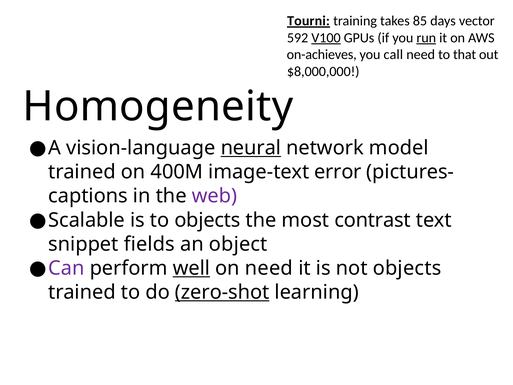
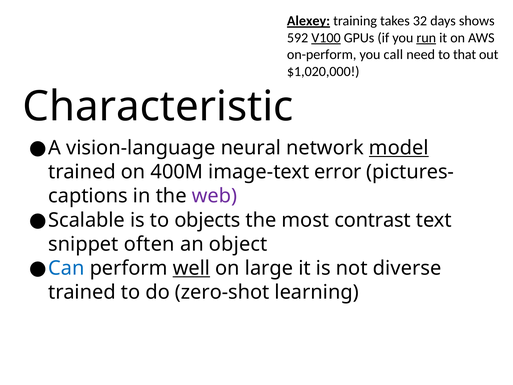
Tourni: Tourni -> Alexey (309, 21)
85: 85 -> 32 (420, 21)
vector: vector -> shows (477, 21)
on-achieves: on-achieves -> on-perform (322, 55)
$8,000,000: $8,000,000 -> $1,020,000 (323, 71)
Homogeneity: Homogeneity -> Characteristic (158, 106)
neural underline: present -> none (251, 148)
model underline: none -> present (399, 148)
fields: fields -> often (149, 244)
Can colour: purple -> blue (66, 268)
on need: need -> large (269, 268)
not objects: objects -> diverse (407, 268)
zero-shot underline: present -> none (222, 292)
